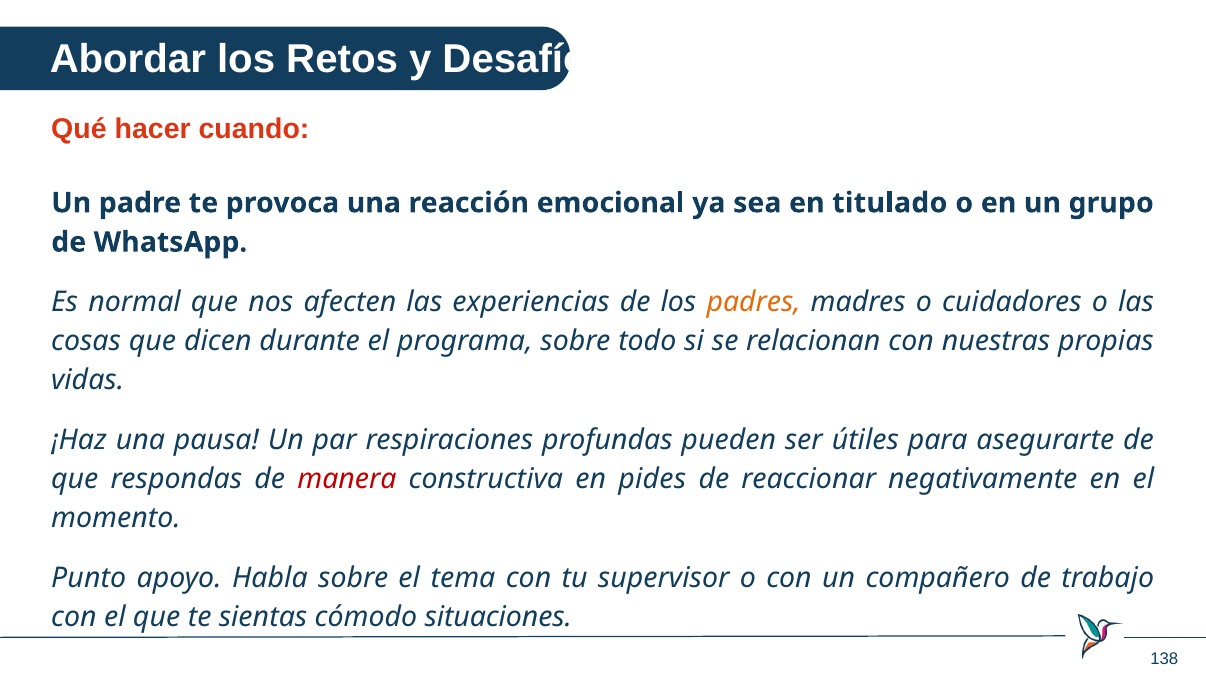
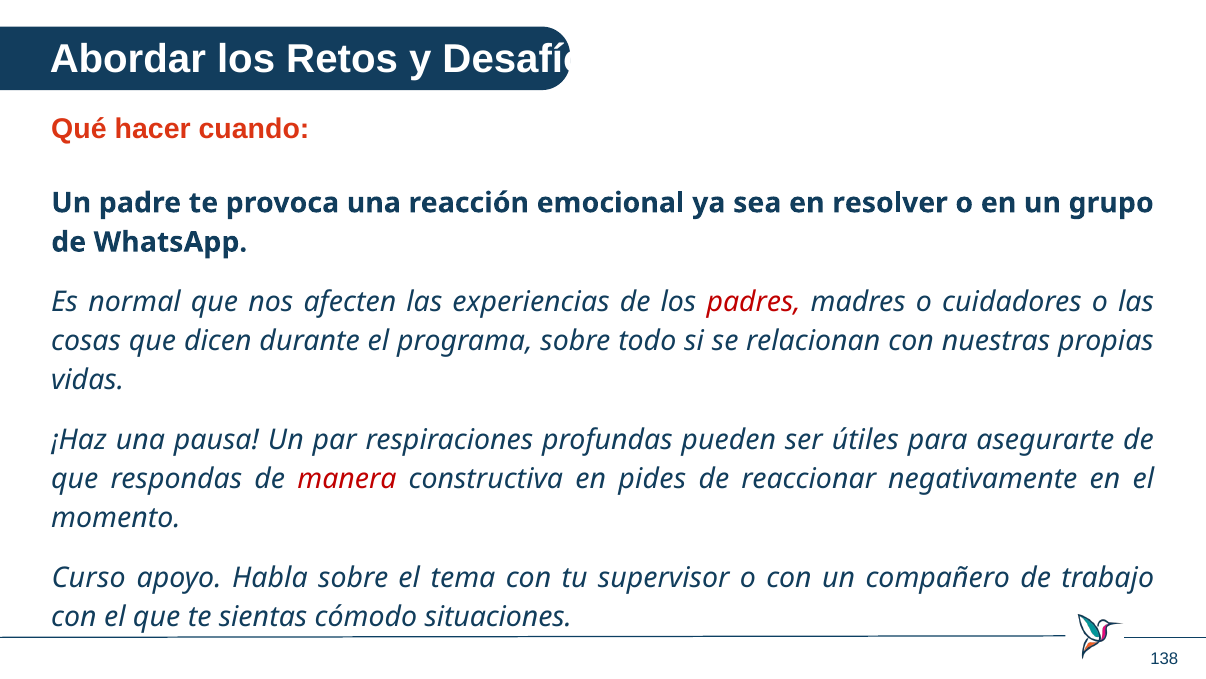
titulado: titulado -> resolver (890, 203)
padres colour: orange -> red (754, 301)
Punto: Punto -> Curso (89, 577)
